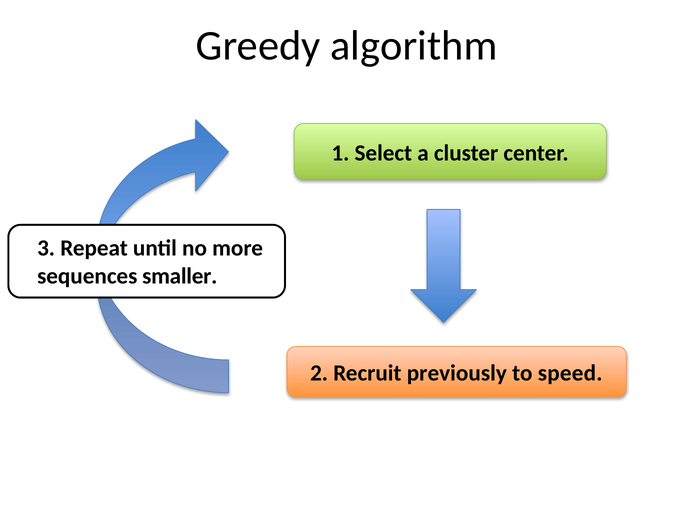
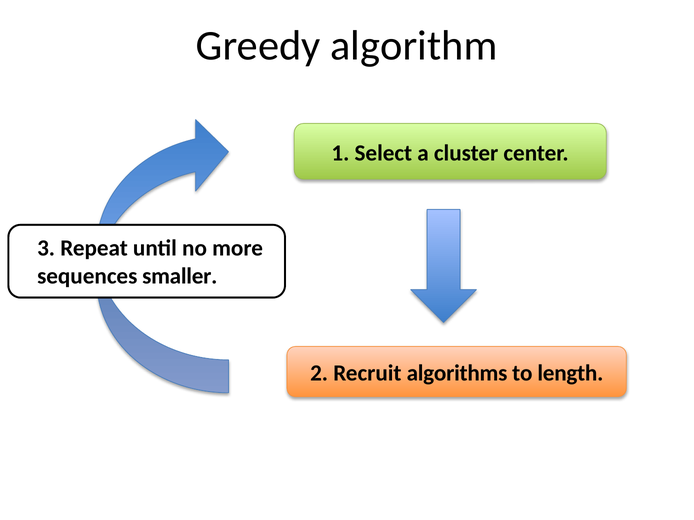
previously: previously -> algorithms (457, 374)
speed: speed -> length (570, 374)
